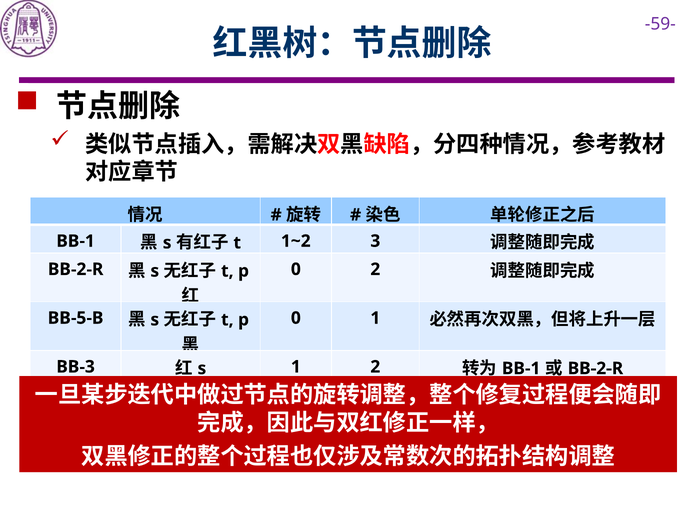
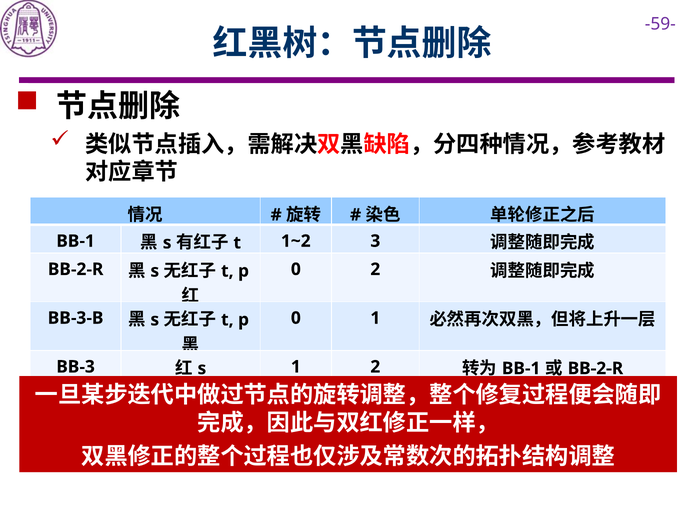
BB-5-B: BB-5-B -> BB-3-B (76, 318)
